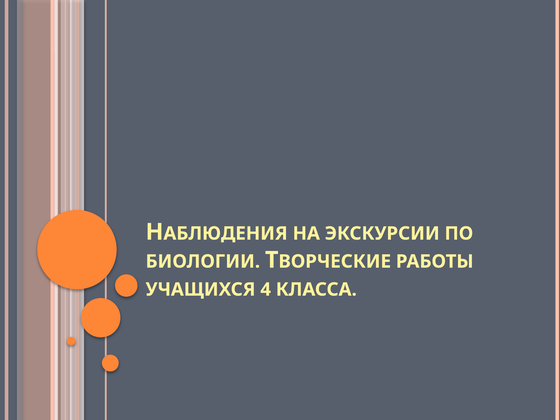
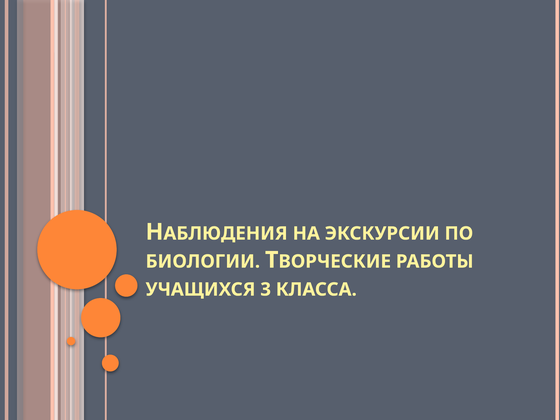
4: 4 -> 3 (266, 289)
